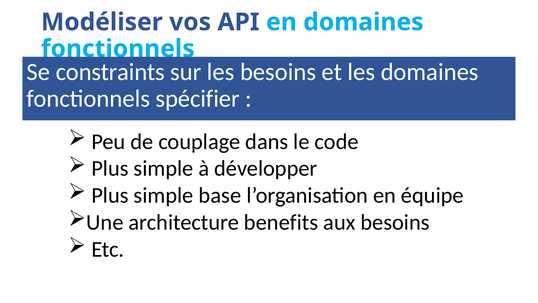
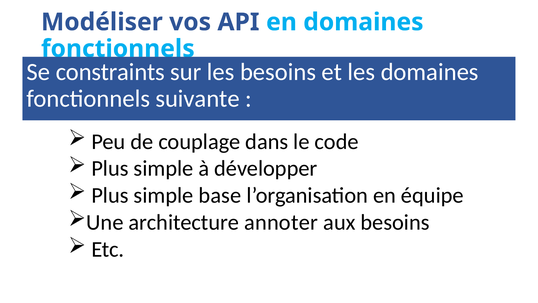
spécifier: spécifier -> suivante (198, 99)
benefits: benefits -> annoter (281, 222)
